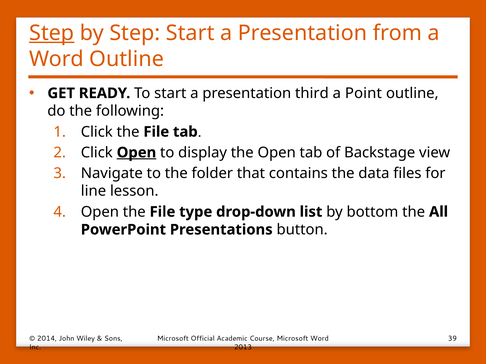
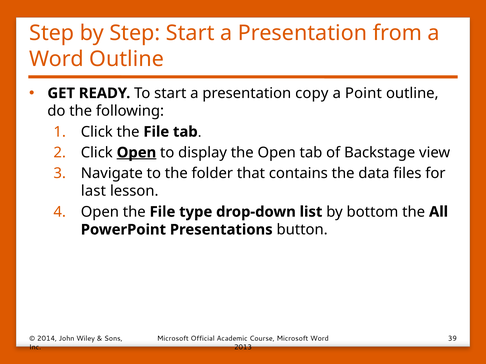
Step underline: present -> none (52, 33)
third: third -> copy (312, 93)
line: line -> last (93, 191)
